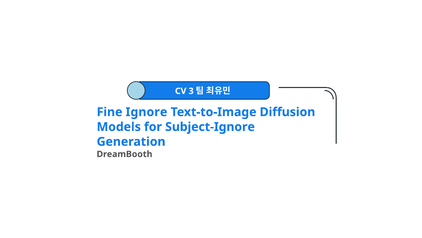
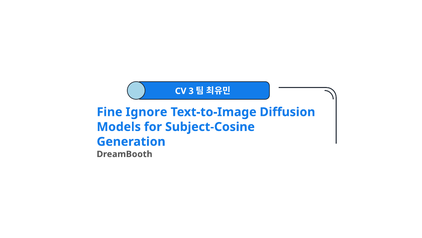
Subject-Ignore: Subject-Ignore -> Subject-Cosine (210, 127)
